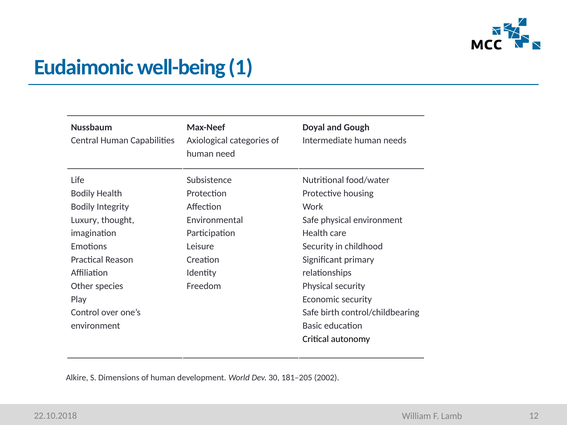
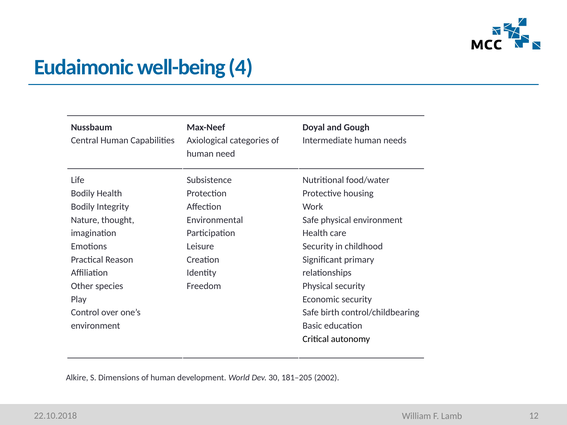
1: 1 -> 4 (241, 67)
Luxury: Luxury -> Nature (85, 220)
